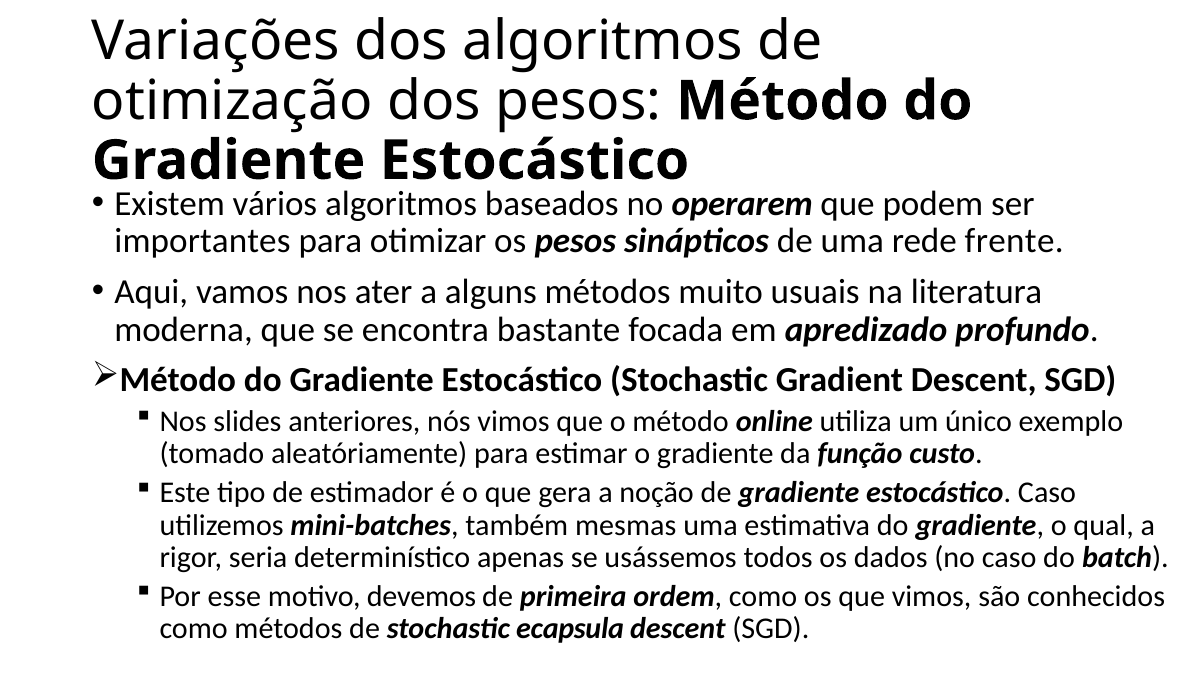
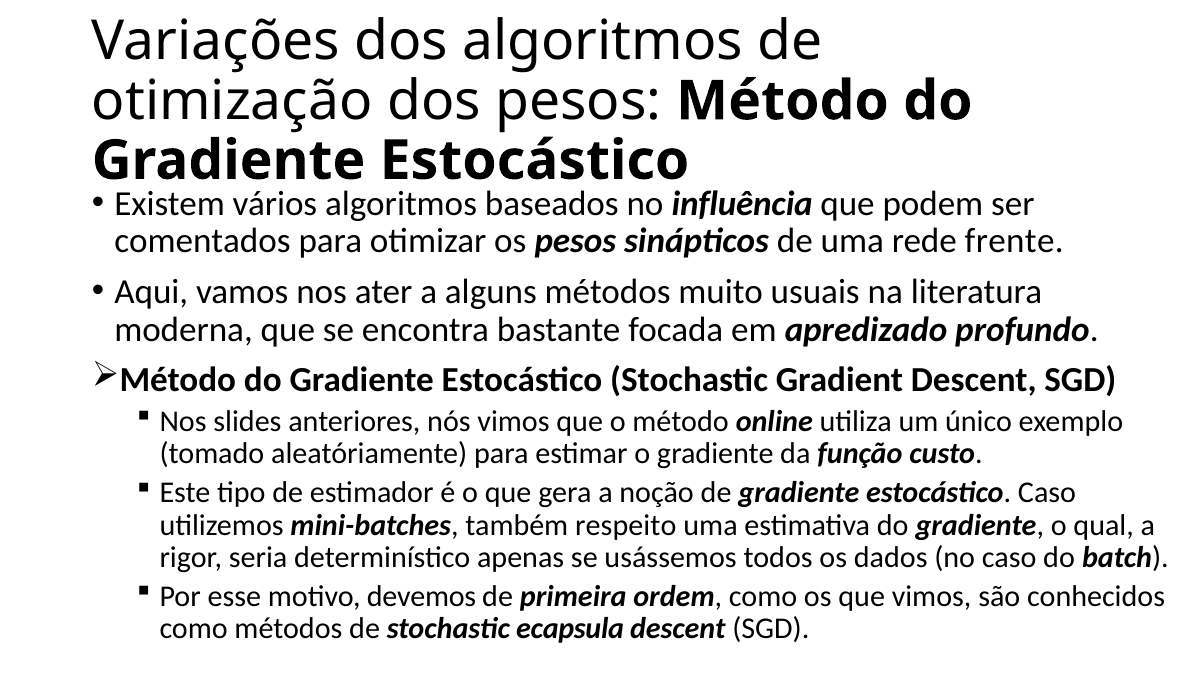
operarem: operarem -> influência (742, 203)
importantes: importantes -> comentados (202, 241)
mesmas: mesmas -> respeito (626, 525)
